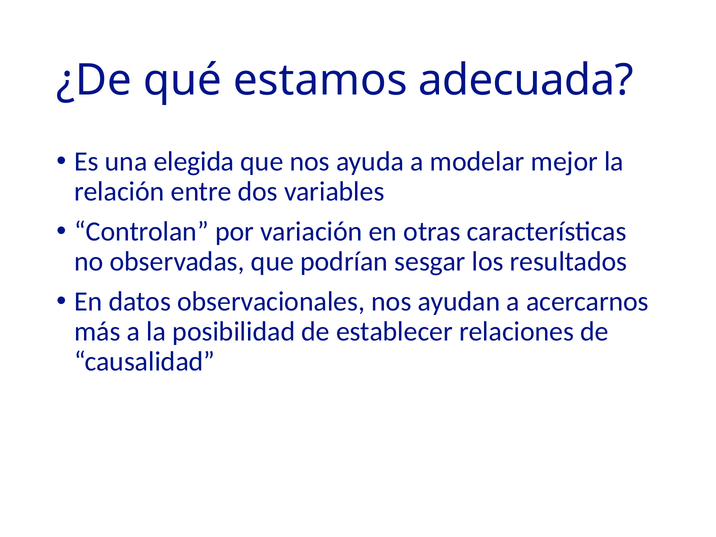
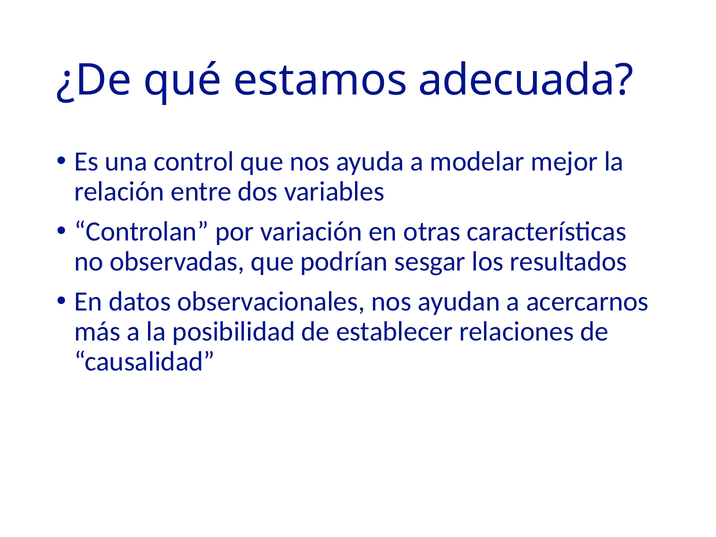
elegida: elegida -> control (194, 161)
